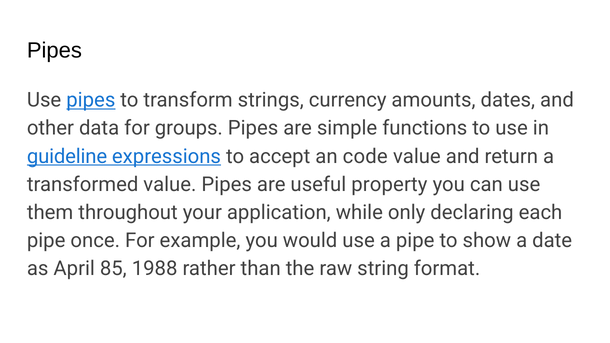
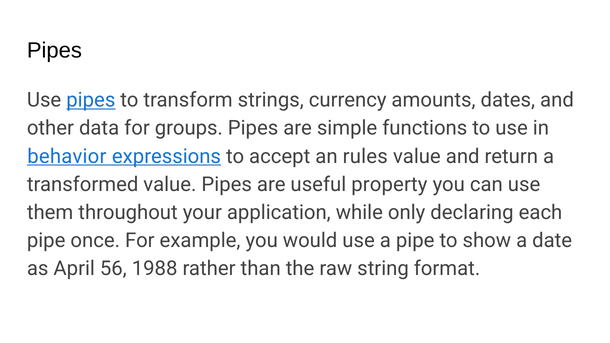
guideline: guideline -> behavior (67, 156)
code: code -> rules (365, 156)
85: 85 -> 56 (113, 269)
